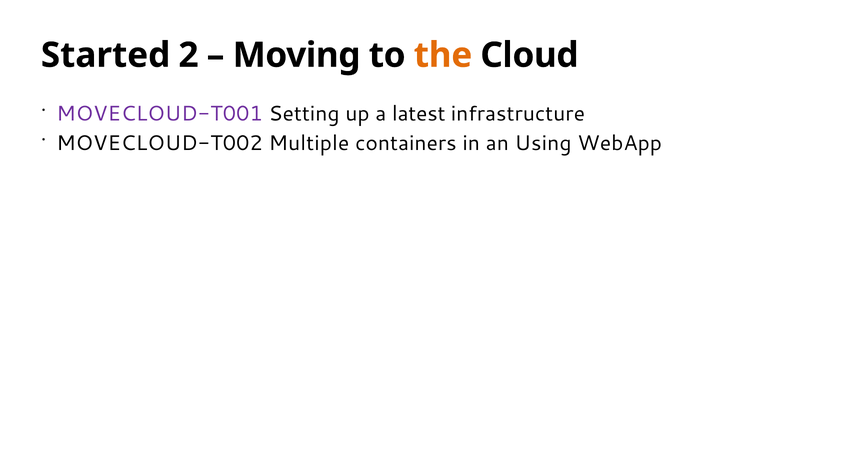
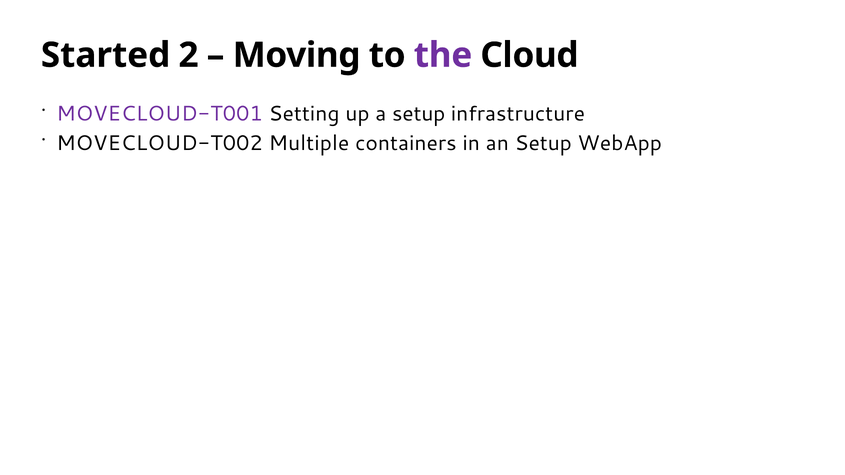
the colour: orange -> purple (443, 55)
a latest: latest -> setup (419, 114)
an Using: Using -> Setup (543, 143)
